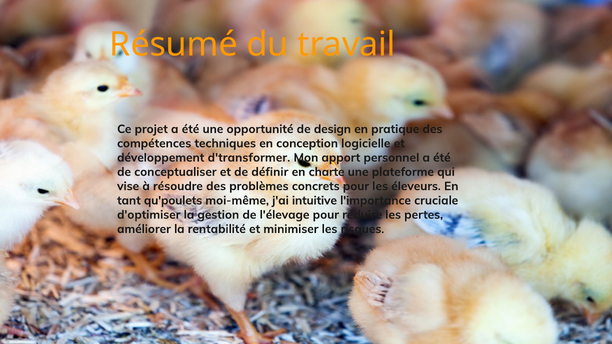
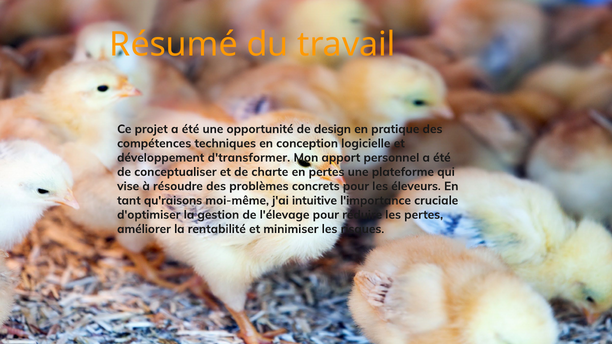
définir: définir -> charte (270, 172)
en charte: charte -> pertes (327, 172)
qu'poulets: qu'poulets -> qu'raisons (173, 201)
